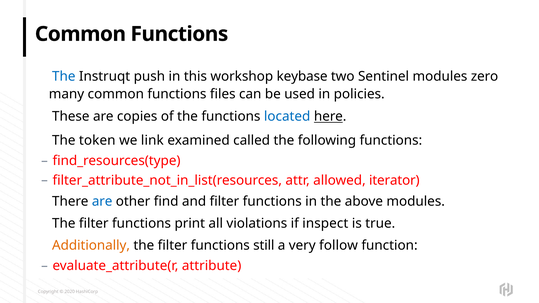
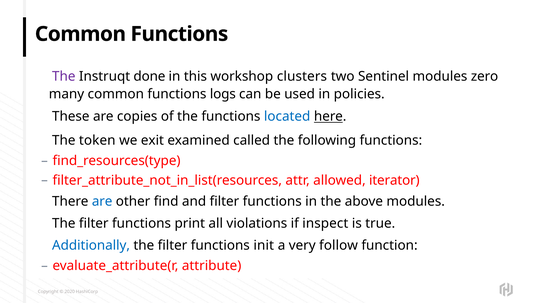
The colour: blue -> purple (64, 76)
push: push -> done (149, 76)
keybase: keybase -> clusters (302, 76)
files: files -> logs (223, 94)
link: link -> exit (152, 141)
Additionally colour: orange -> blue (91, 246)
still: still -> init (264, 246)
